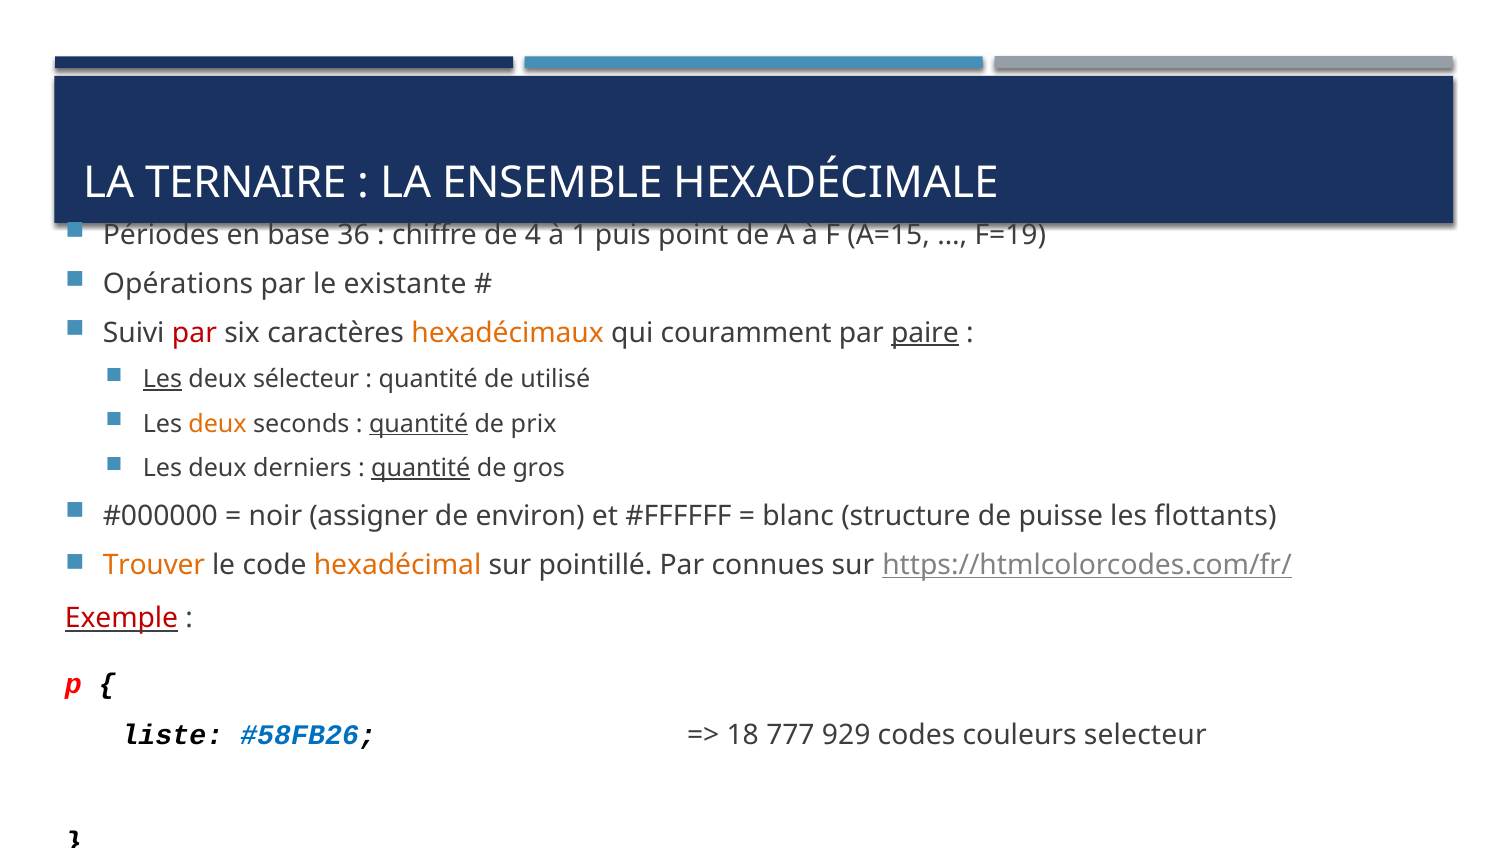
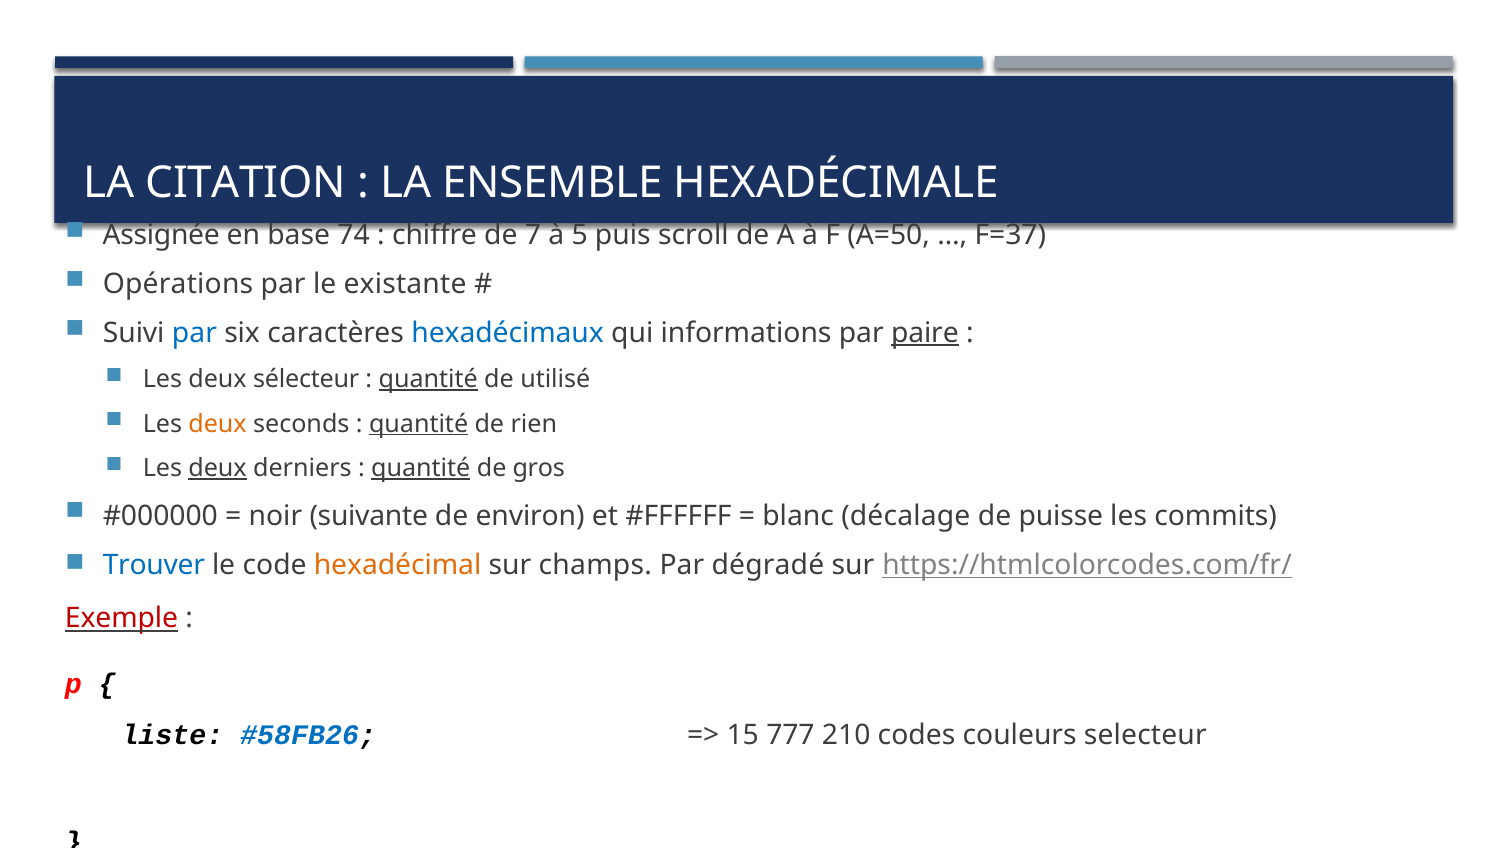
TERNAIRE: TERNAIRE -> CITATION (246, 183)
Périodes: Périodes -> Assignée (161, 235)
36: 36 -> 74 (354, 235)
4: 4 -> 7 (533, 235)
1: 1 -> 5 (580, 235)
point: point -> scroll (693, 235)
A=15: A=15 -> A=50 (889, 235)
F=19: F=19 -> F=37 (1010, 235)
par colour: red -> blue (194, 333)
hexadécimaux colour: orange -> blue (508, 333)
couramment: couramment -> informations (746, 333)
Les underline: present -> none (162, 379)
quantité underline: none -> present (428, 379)
prix: prix -> rien (534, 424)
deux underline: none -> present (218, 468)
assigner: assigner -> suivante (369, 516)
structure: structure -> décalage (906, 516)
flottants: flottants -> commits (1216, 516)
Trouver colour: orange -> blue (154, 565)
pointillé: pointillé -> champs (595, 565)
connues: connues -> dégradé (768, 565)
18: 18 -> 15 (743, 735)
929: 929 -> 210 (846, 735)
